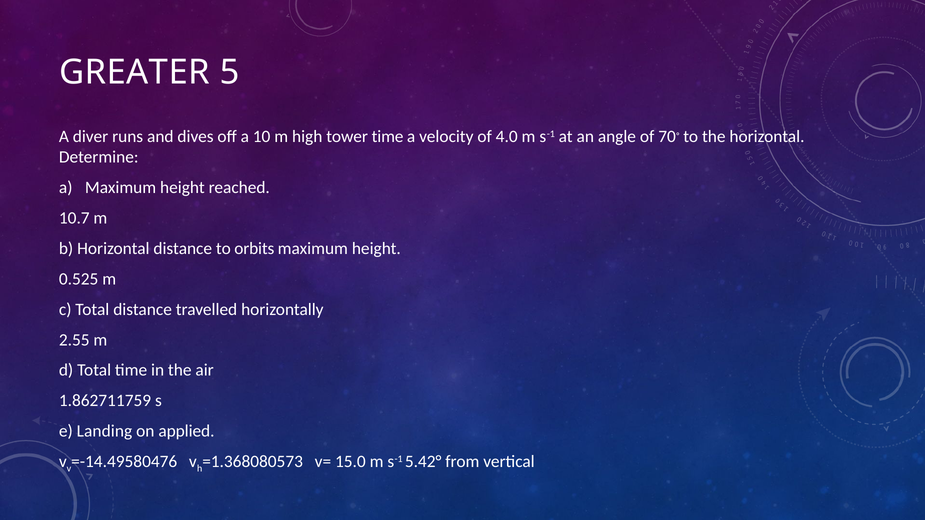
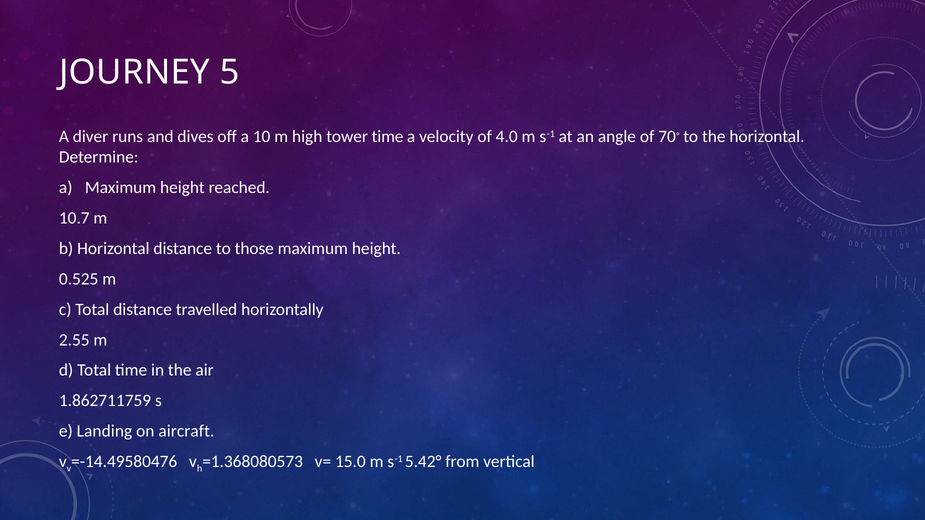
GREATER: GREATER -> JOURNEY (135, 72)
orbits: orbits -> those (254, 249)
applied: applied -> aircraft (186, 431)
